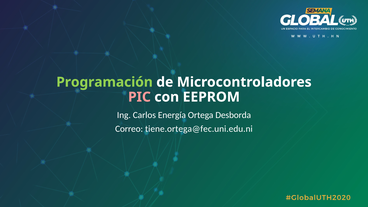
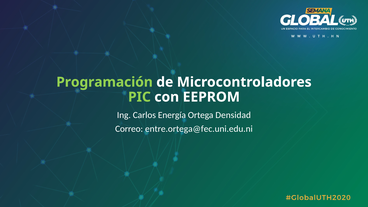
PIC colour: pink -> light green (139, 97)
Desborda: Desborda -> Densidad (233, 115)
tiene.ortega@fec.uni.edu.ni: tiene.ortega@fec.uni.edu.ni -> entre.ortega@fec.uni.edu.ni (199, 129)
